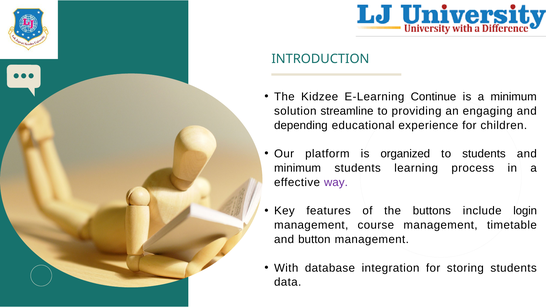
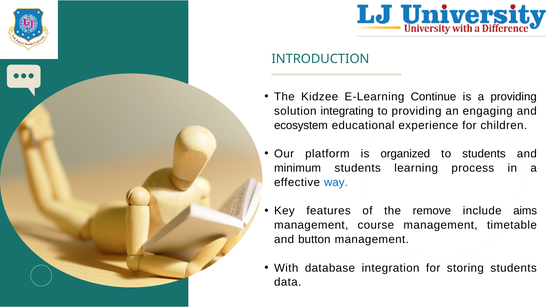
a minimum: minimum -> providing (514, 97)
streamline: streamline -> integrating (347, 111)
depending: depending -> ecosystem (301, 125)
way colour: purple -> blue (336, 182)
buttons: buttons -> remove (432, 211)
login: login -> aims (525, 211)
